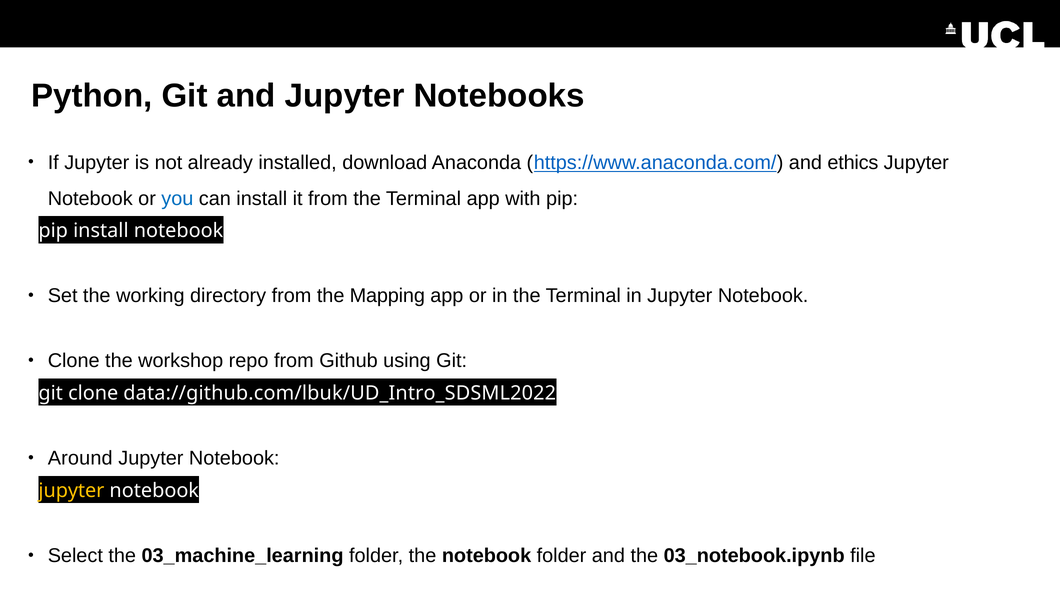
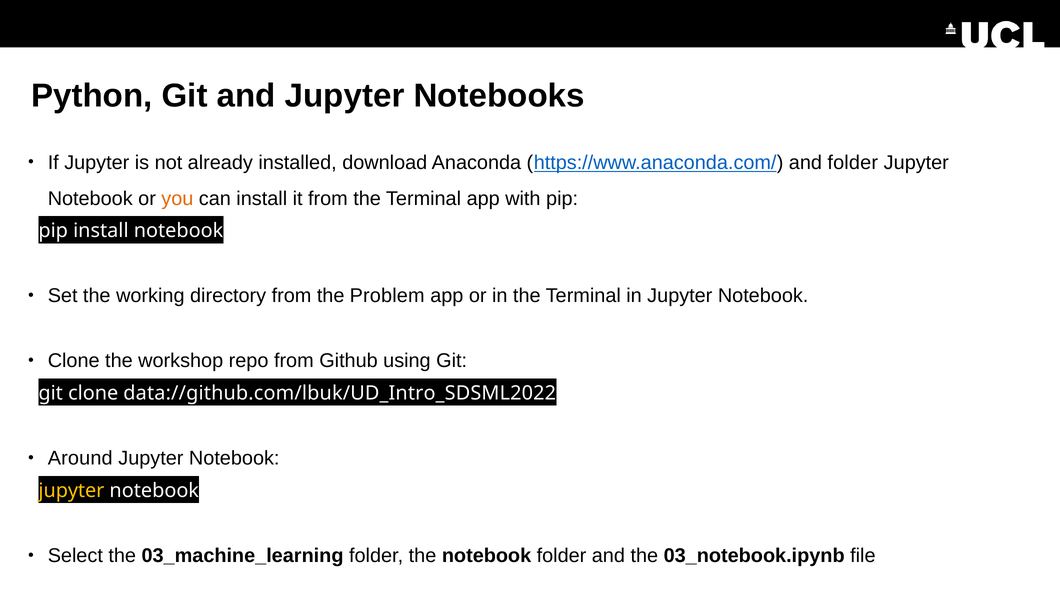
and ethics: ethics -> folder (853, 163)
you colour: blue -> orange (177, 199)
Mapping: Mapping -> Problem (387, 296)
